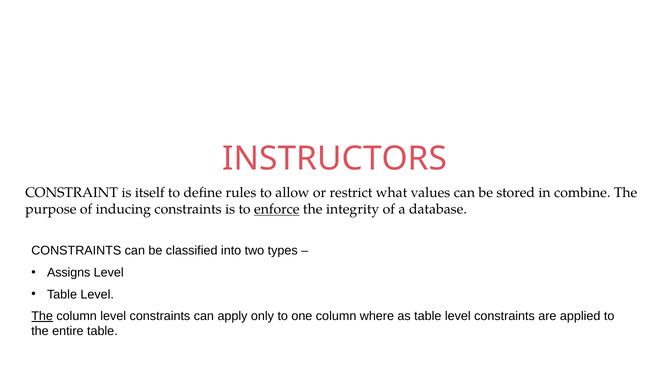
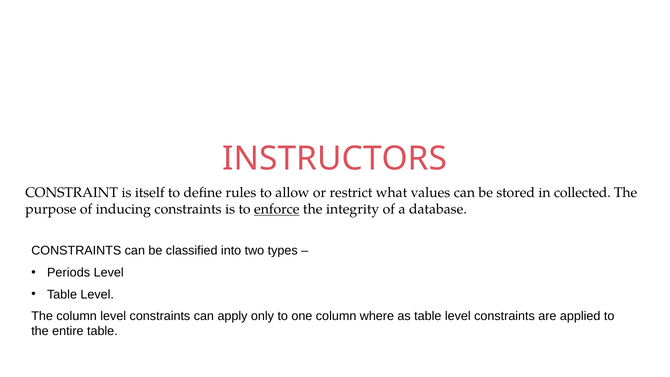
combine: combine -> collected (582, 192)
Assigns: Assigns -> Periods (69, 273)
The underline: present -> none (42, 316)
